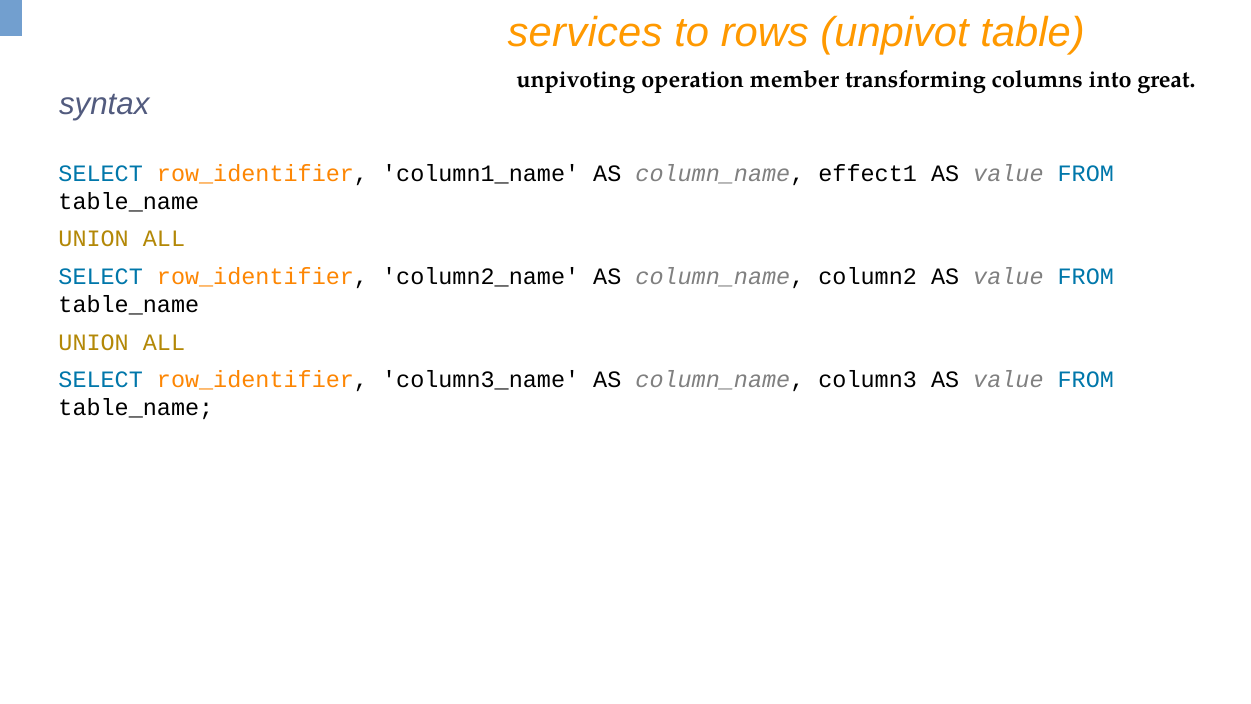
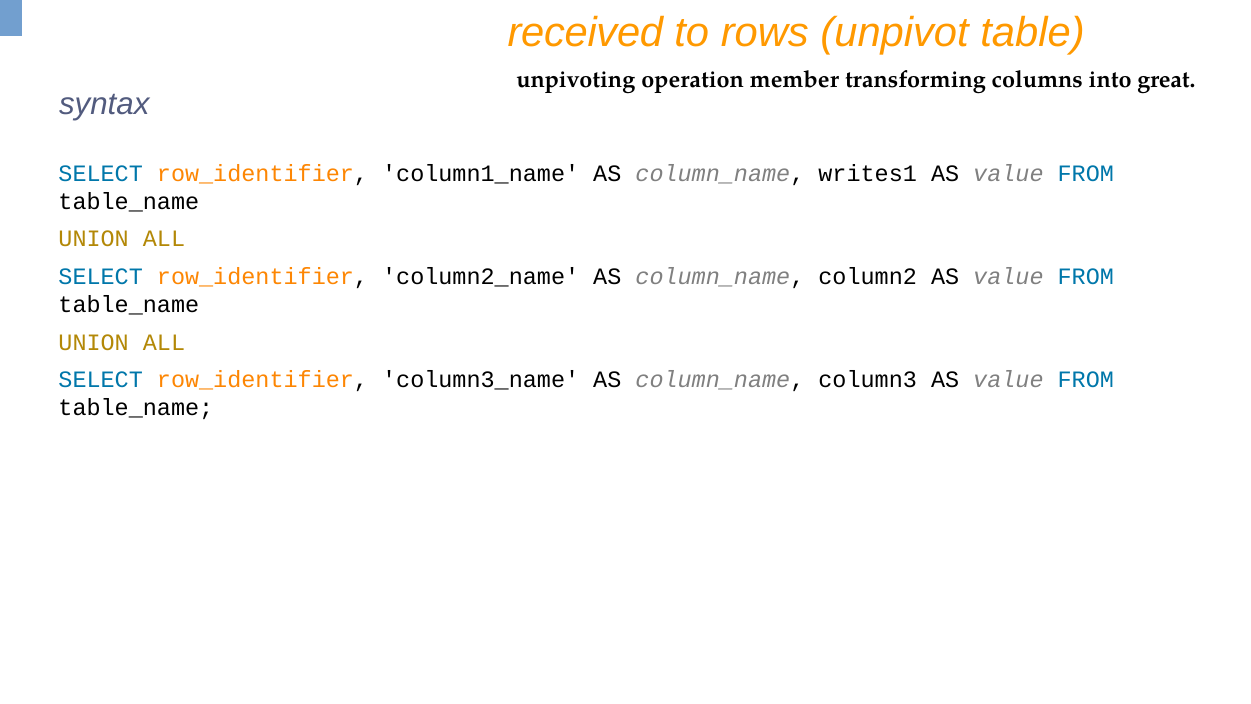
services: services -> received (585, 33)
effect1: effect1 -> writes1 (868, 173)
